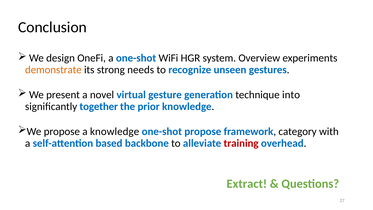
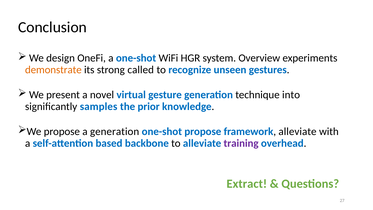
needs: needs -> called (141, 70)
together: together -> samples (99, 106)
a knowledge: knowledge -> generation (115, 131)
framework category: category -> alleviate (297, 131)
training colour: red -> purple (241, 143)
